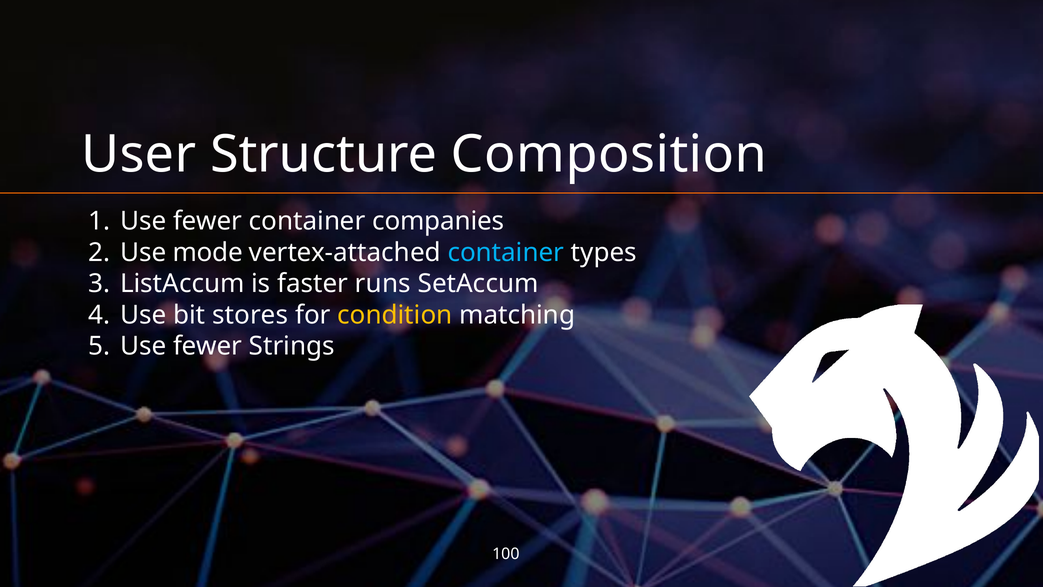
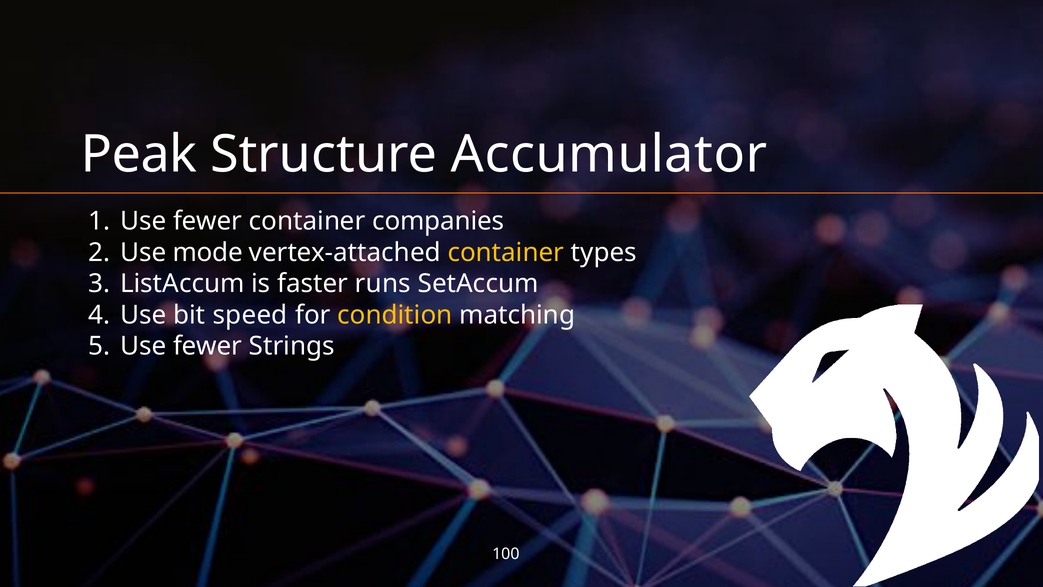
User: User -> Peak (139, 154)
Composition: Composition -> Accumulator (609, 154)
container colour: light blue -> yellow (506, 252)
stores: stores -> speed (250, 315)
